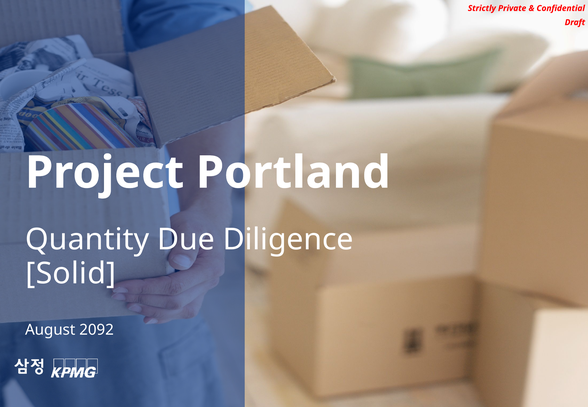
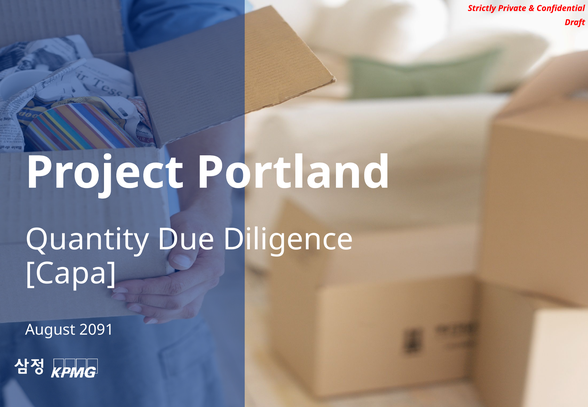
Solid: Solid -> Capa (71, 274)
2092: 2092 -> 2091 (97, 330)
